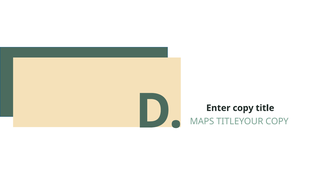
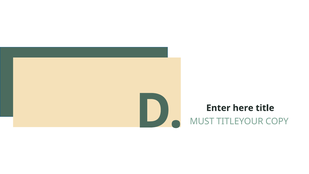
MAPS: MAPS -> MUST (202, 121)
Enter copy: copy -> here (243, 108)
